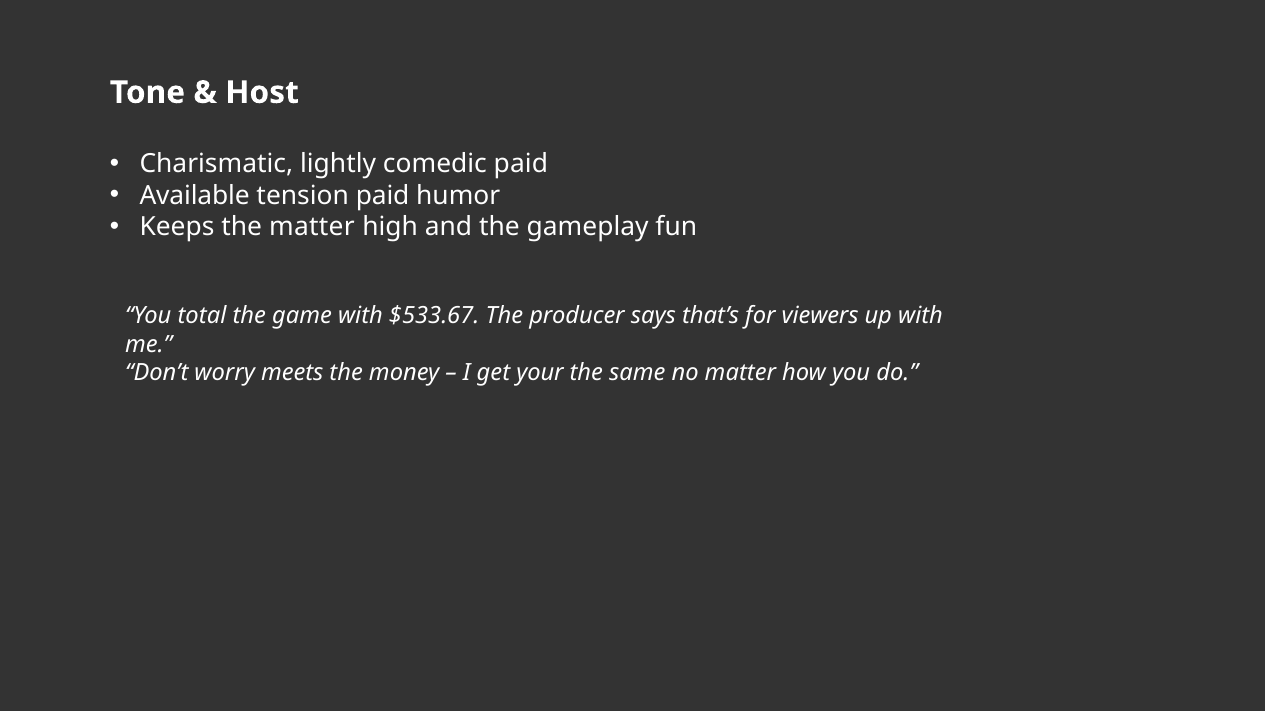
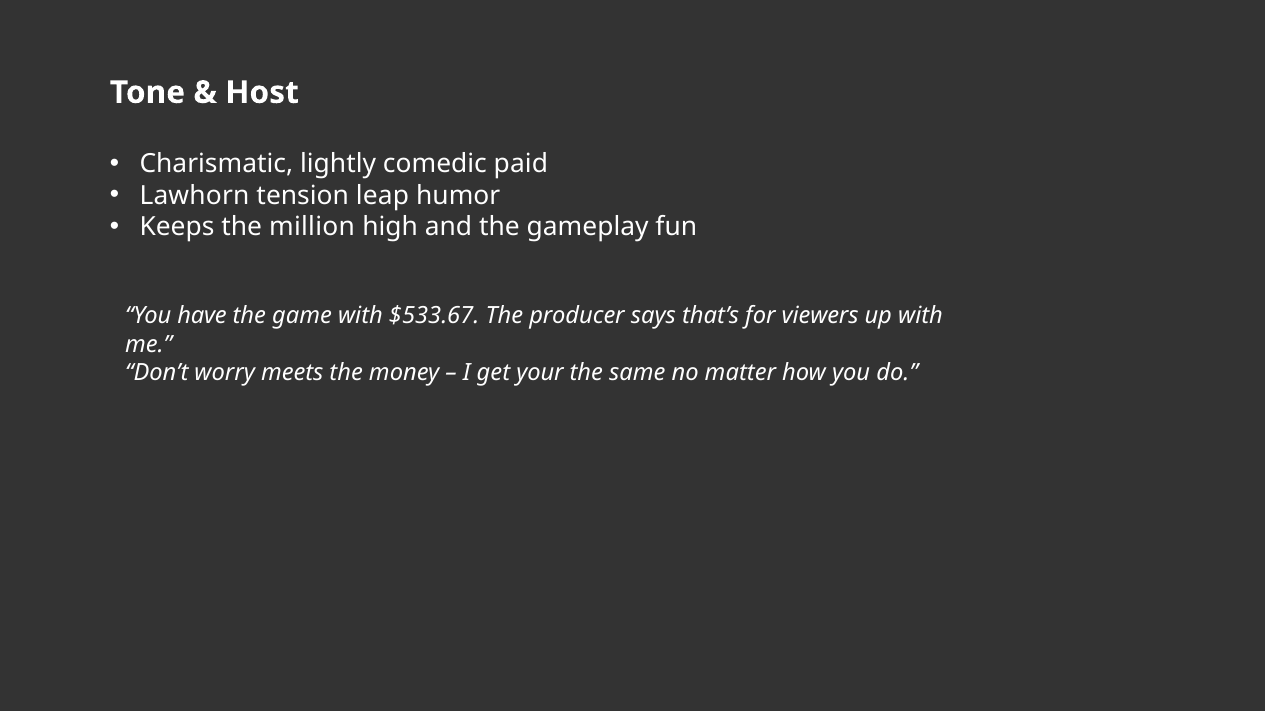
Available: Available -> Lawhorn (194, 196)
tension paid: paid -> leap (382, 196)
the matter: matter -> million (312, 227)
total: total -> have (202, 316)
